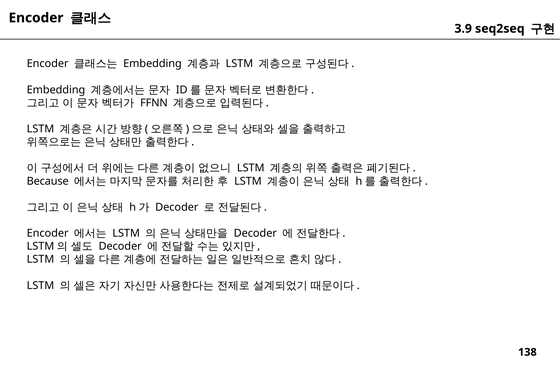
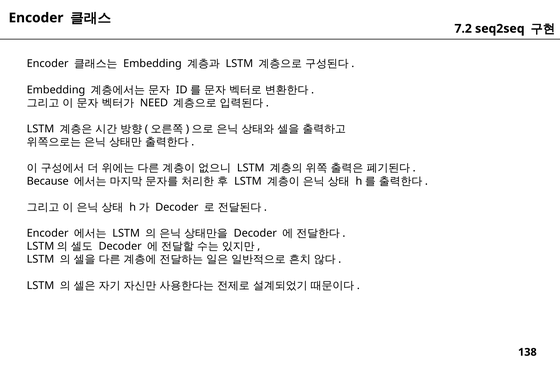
3.9: 3.9 -> 7.2 (463, 29)
FFNN: FFNN -> NEED (154, 103)
